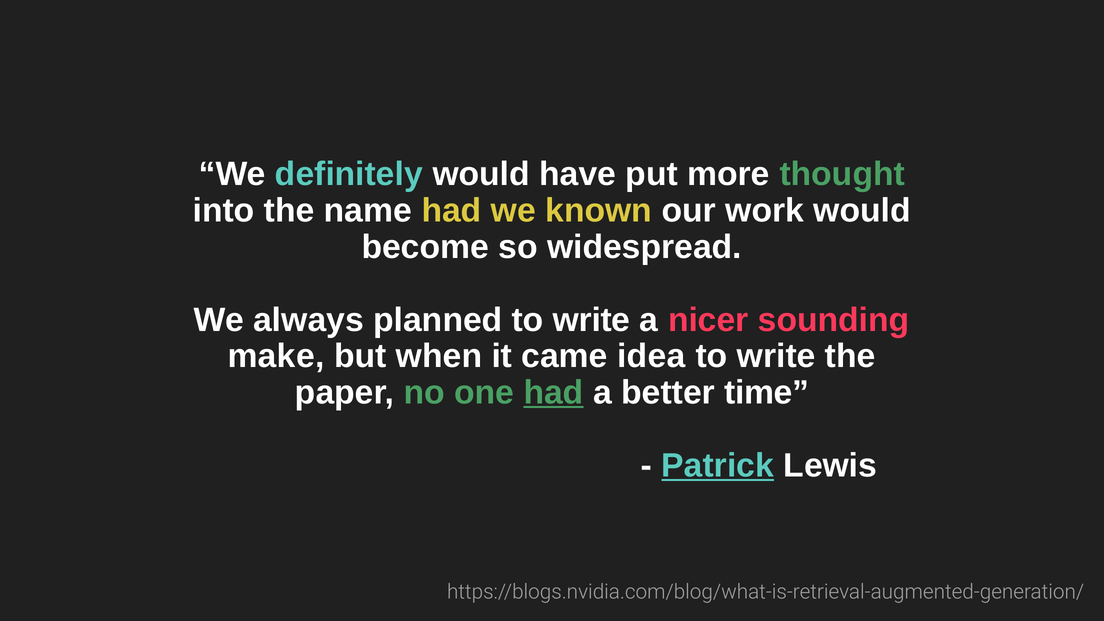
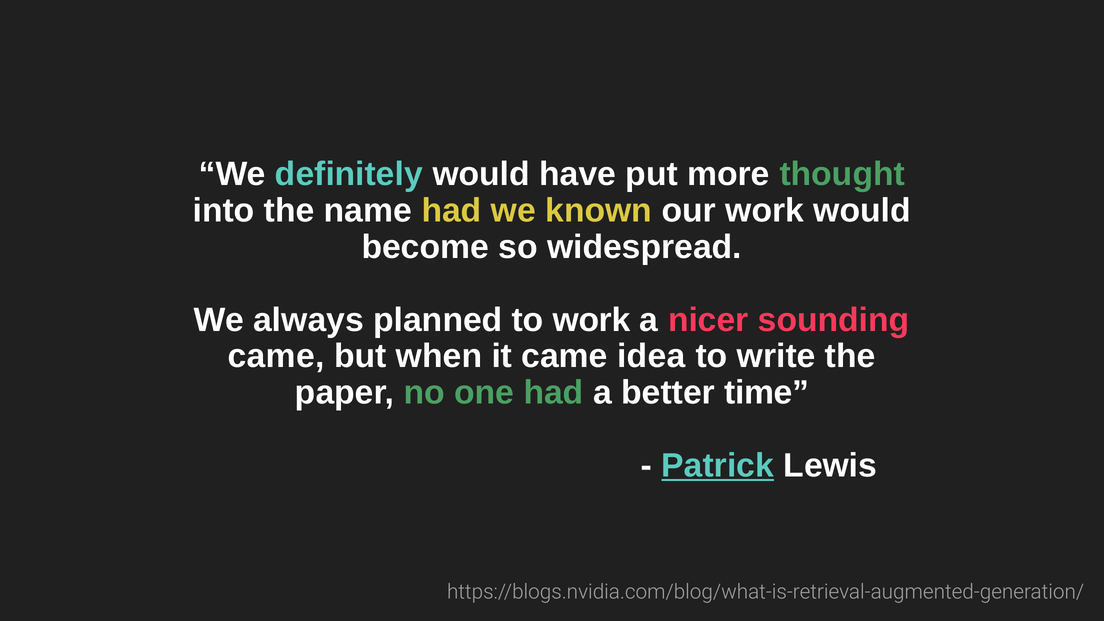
planned to write: write -> work (592, 320)
make: make -> came (276, 356)
had underline: present -> none (554, 393)
